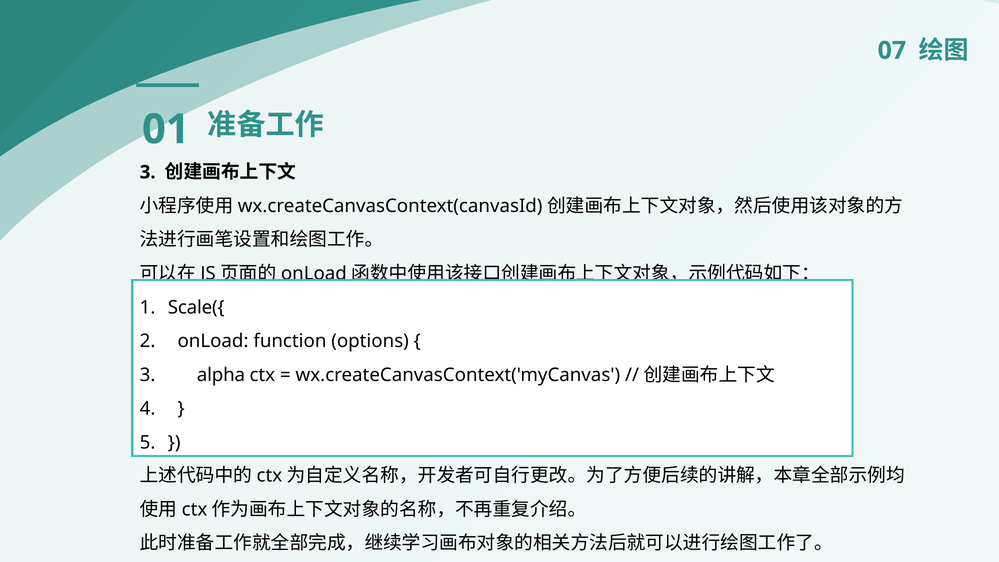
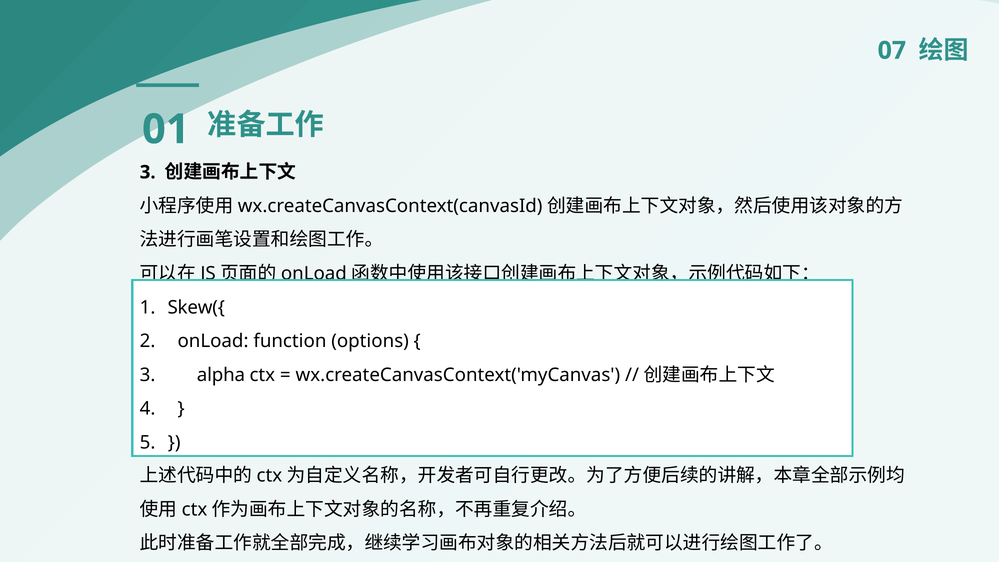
Scale({: Scale({ -> Skew({ (196, 307)
